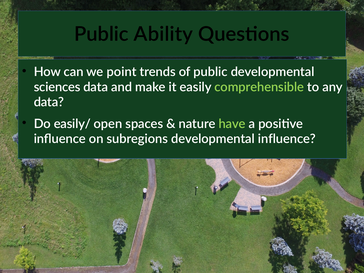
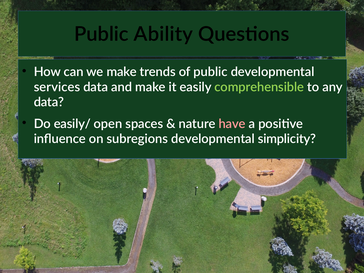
we point: point -> make (122, 72)
sciences: sciences -> services (57, 87)
have colour: light green -> pink (232, 124)
developmental influence: influence -> simplicity (287, 139)
